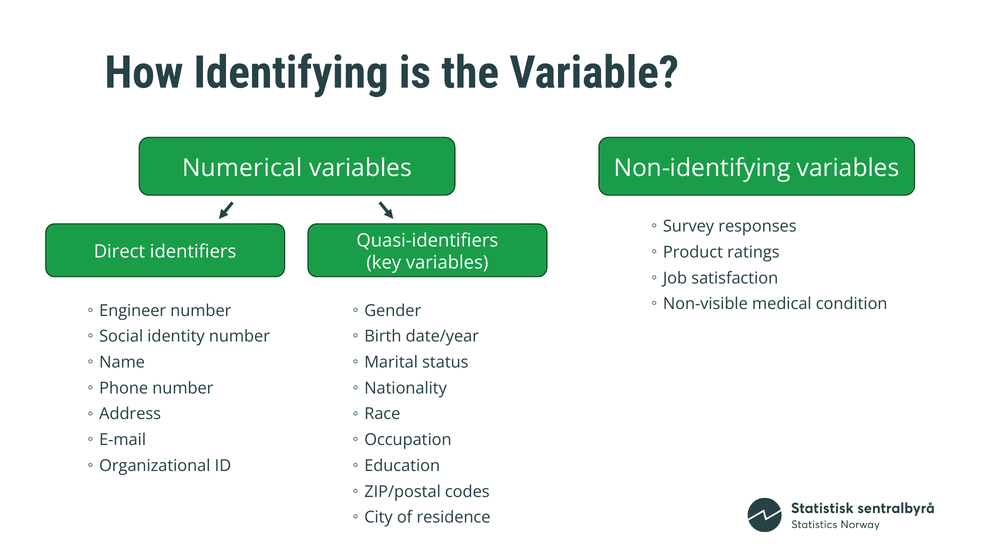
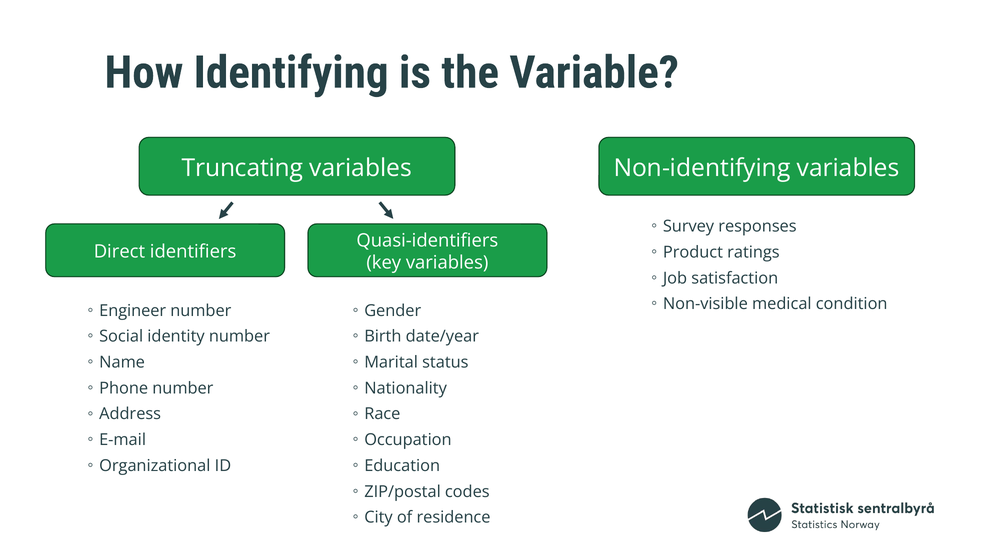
Numerical: Numerical -> Truncating (242, 168)
